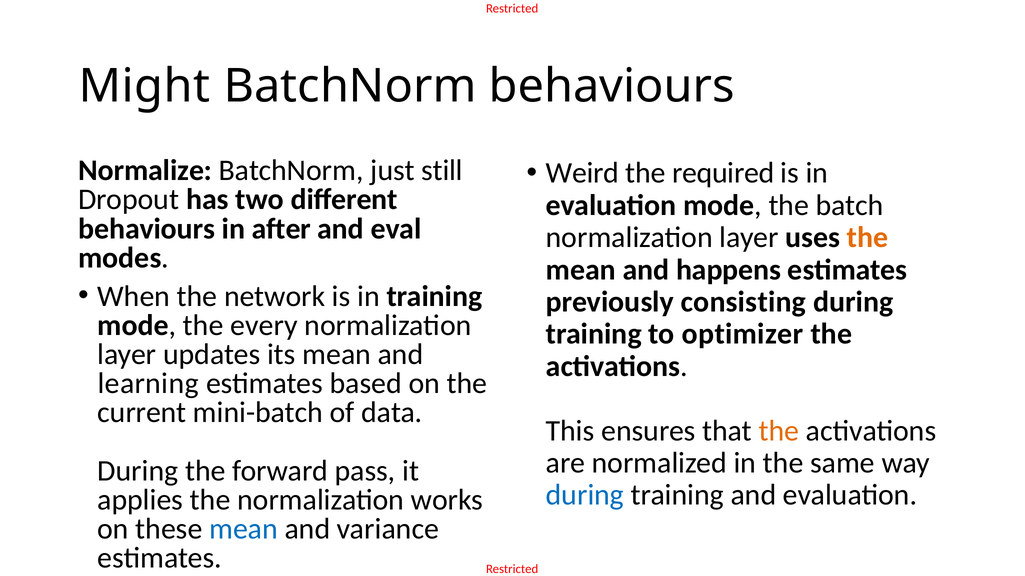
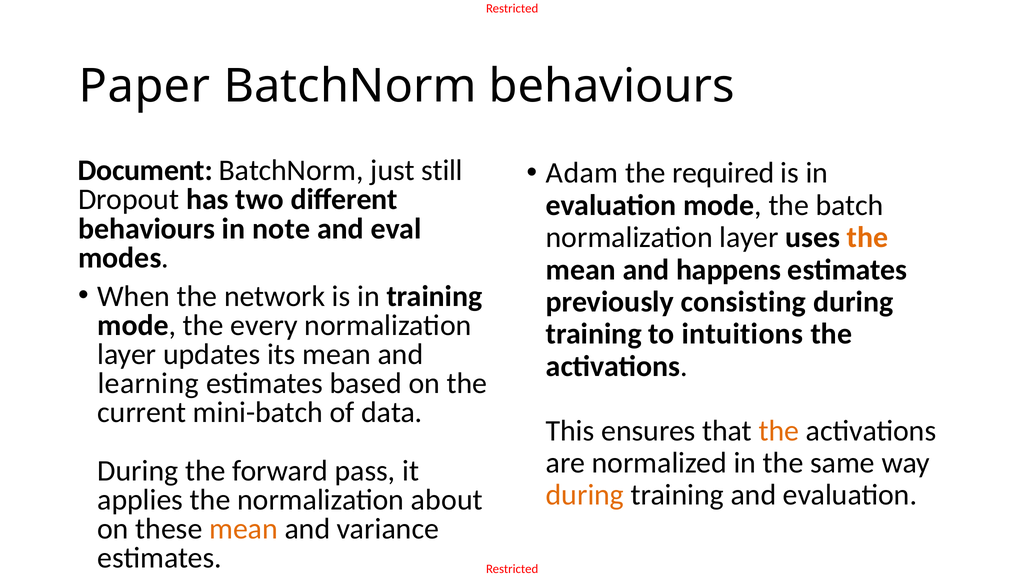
Might: Might -> Paper (145, 86)
Weird: Weird -> Adam (582, 173)
Normalize: Normalize -> Document (145, 171)
after: after -> note (281, 229)
optimizer: optimizer -> intuitions (742, 334)
during colour: blue -> orange (585, 496)
works: works -> about (447, 500)
mean colour: blue -> orange (244, 529)
